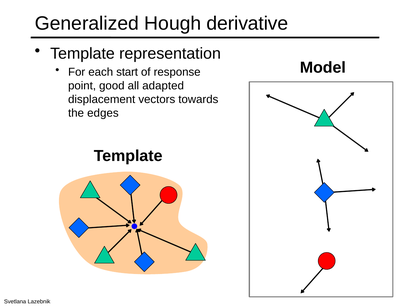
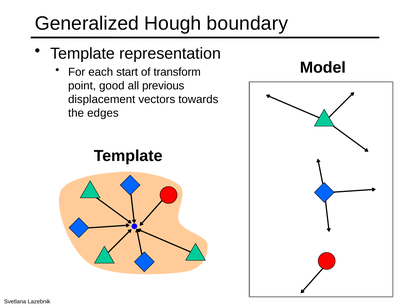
derivative: derivative -> boundary (247, 24)
response: response -> transform (177, 72)
adapted: adapted -> previous (163, 86)
